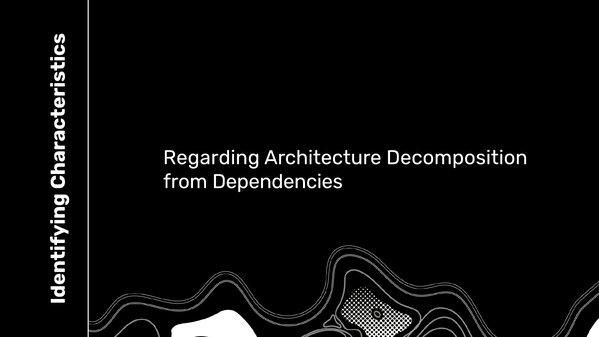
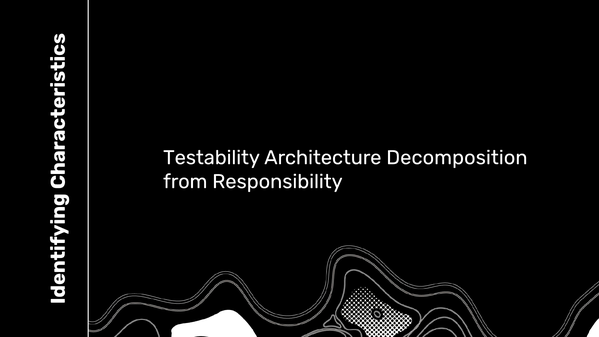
Regarding: Regarding -> Testability (212, 158)
Dependencies: Dependencies -> Responsibility (277, 182)
